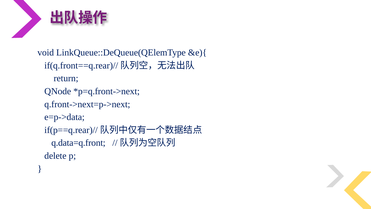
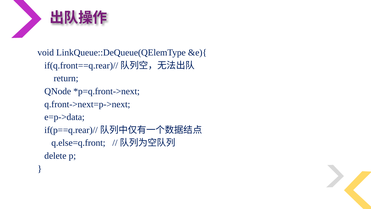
q.data=q.front: q.data=q.front -> q.else=q.front (78, 143)
